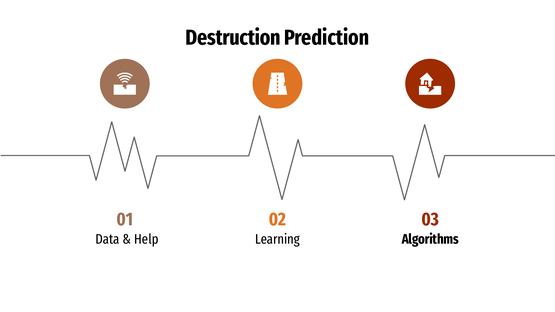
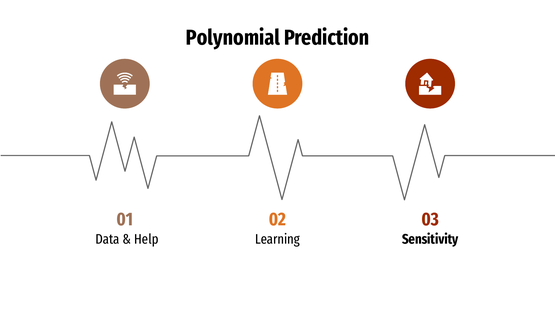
Destruction: Destruction -> Polynomial (233, 38)
Algorithms: Algorithms -> Sensitivity (430, 239)
